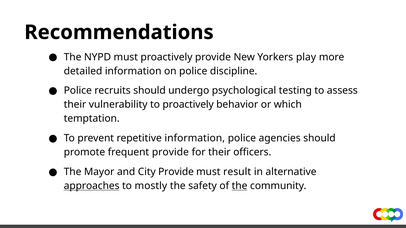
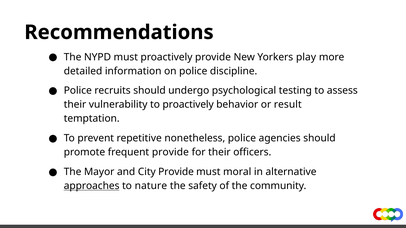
which: which -> result (288, 105)
repetitive information: information -> nonetheless (195, 138)
result: result -> moral (237, 172)
mostly: mostly -> nature (151, 186)
the underline: present -> none (240, 186)
